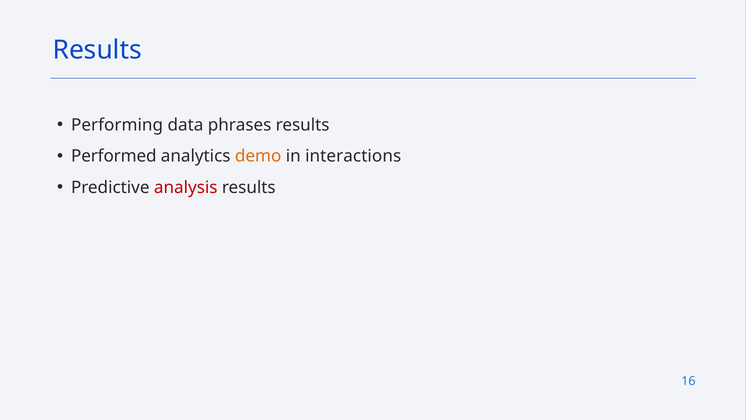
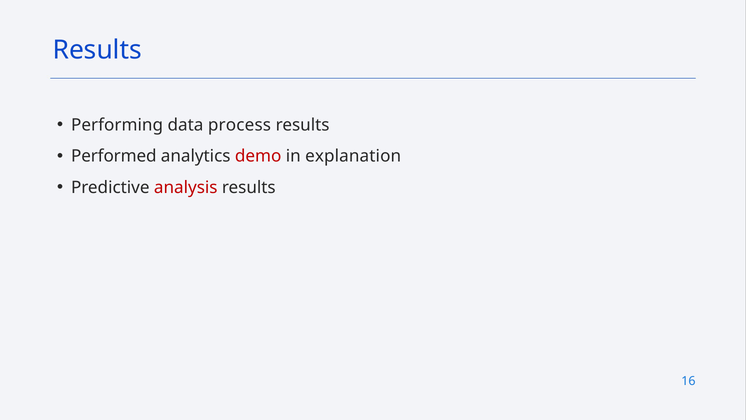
phrases: phrases -> process (239, 125)
demo colour: orange -> red (258, 156)
interactions: interactions -> explanation (353, 156)
